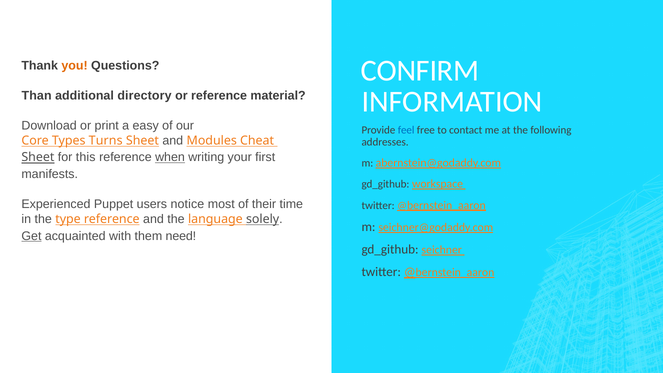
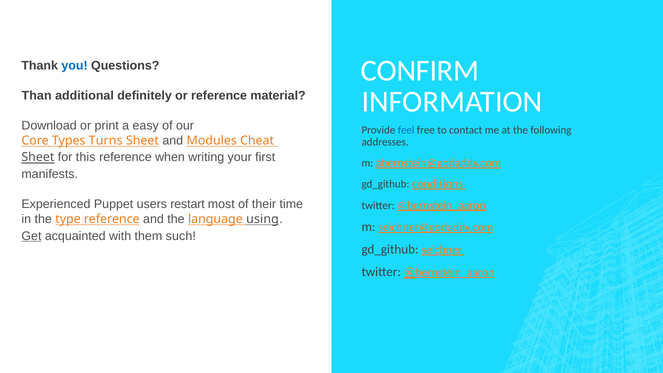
you colour: orange -> blue (75, 66)
directory: directory -> definitely (145, 96)
when underline: present -> none (170, 157)
workspace: workspace -> conditions (437, 184)
notice: notice -> restart (188, 204)
solely: solely -> using (263, 219)
need: need -> such (181, 236)
